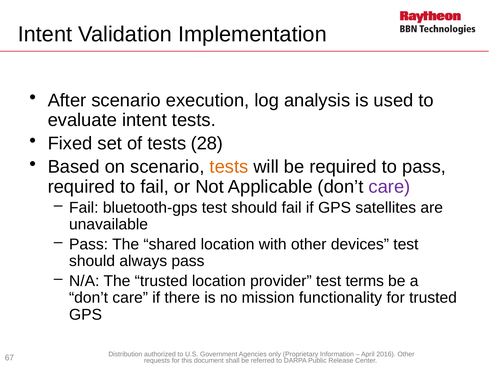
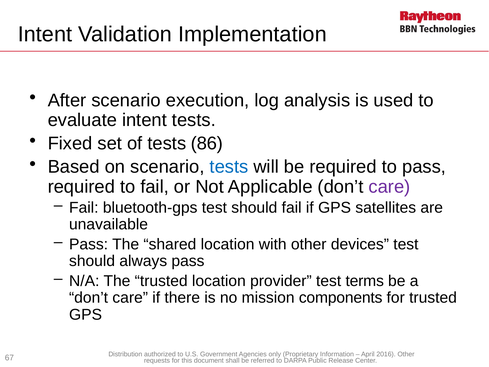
28: 28 -> 86 (207, 143)
tests colour: orange -> blue (229, 167)
functionality: functionality -> components (341, 298)
